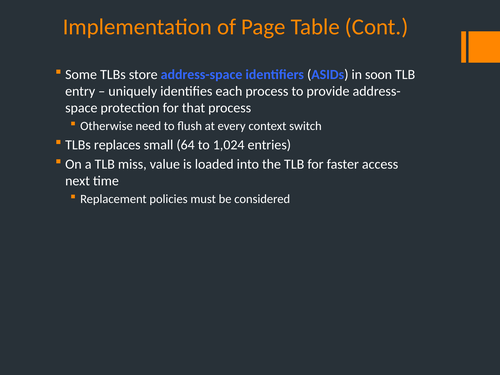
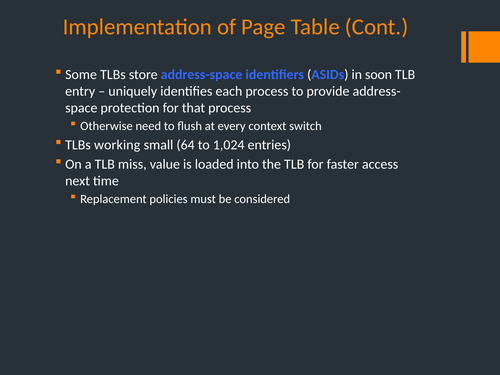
replaces: replaces -> working (117, 145)
